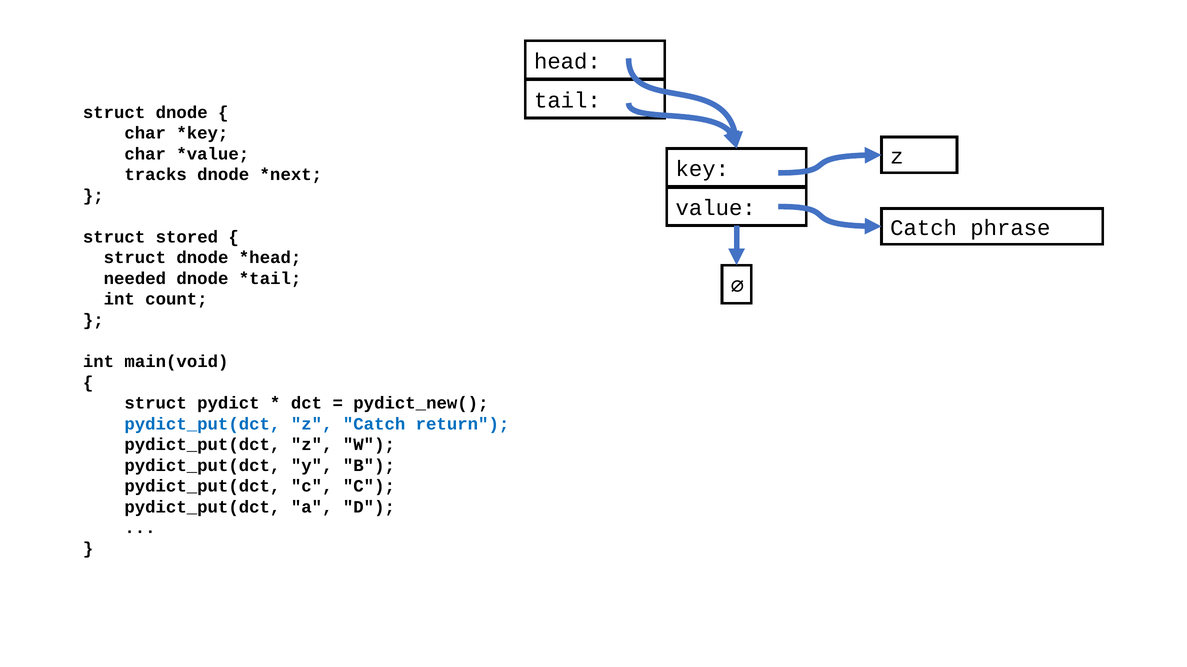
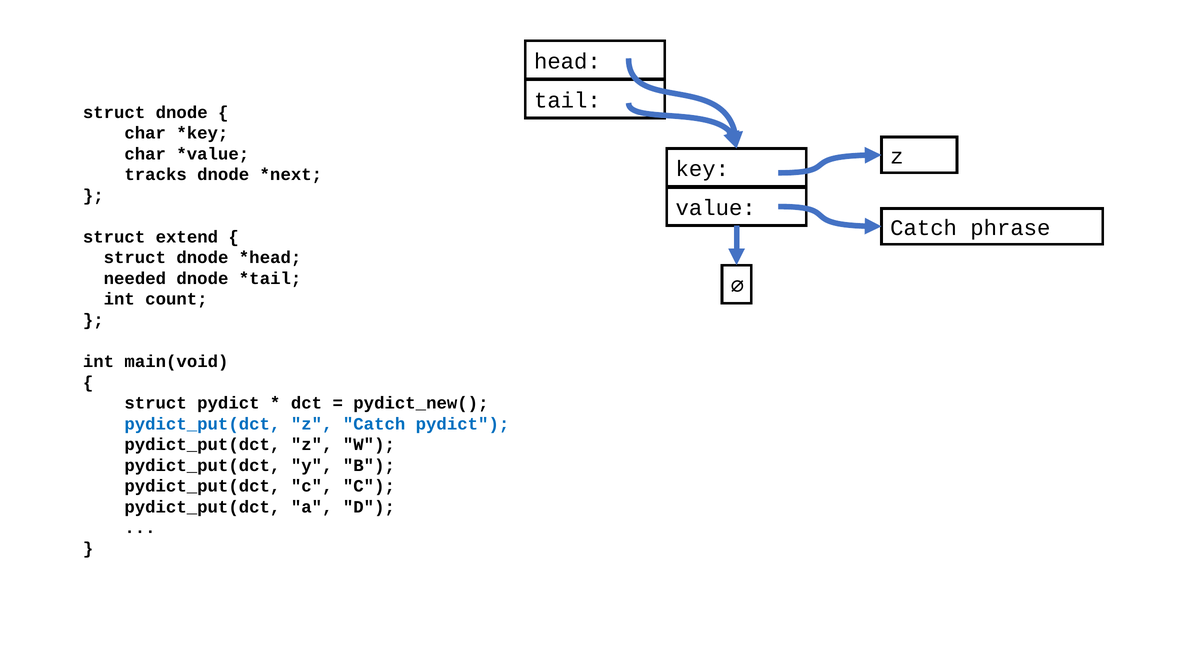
stored: stored -> extend (187, 237)
Catch return: return -> pydict (462, 424)
